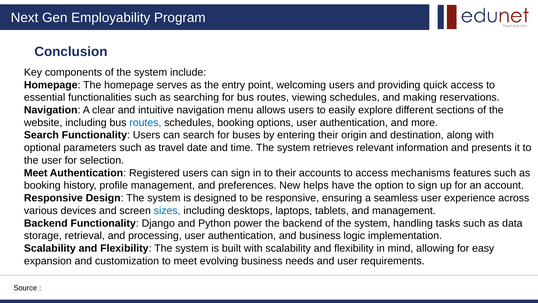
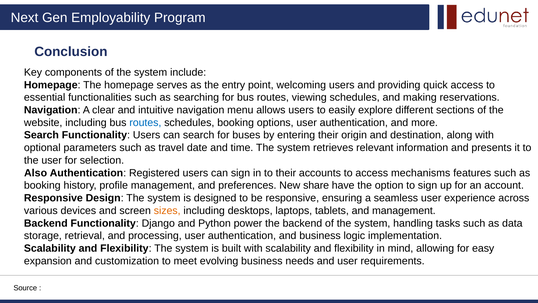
Meet: Meet -> Also (36, 173)
helps: helps -> share (316, 185)
sizes colour: blue -> orange (167, 210)
